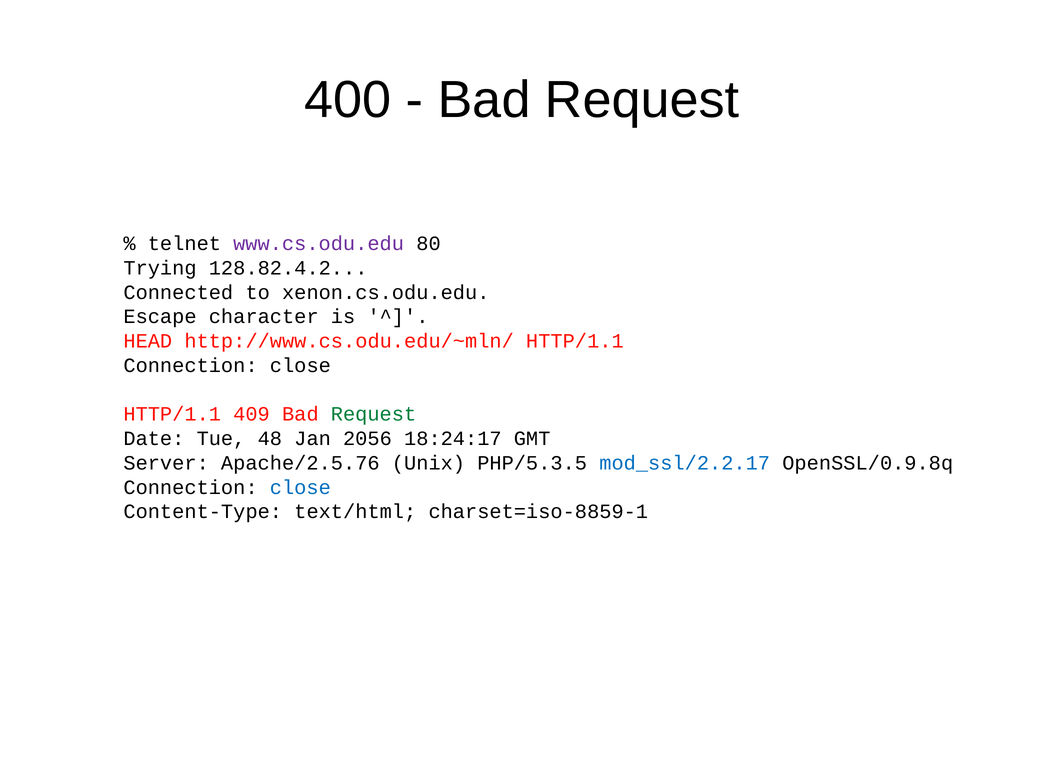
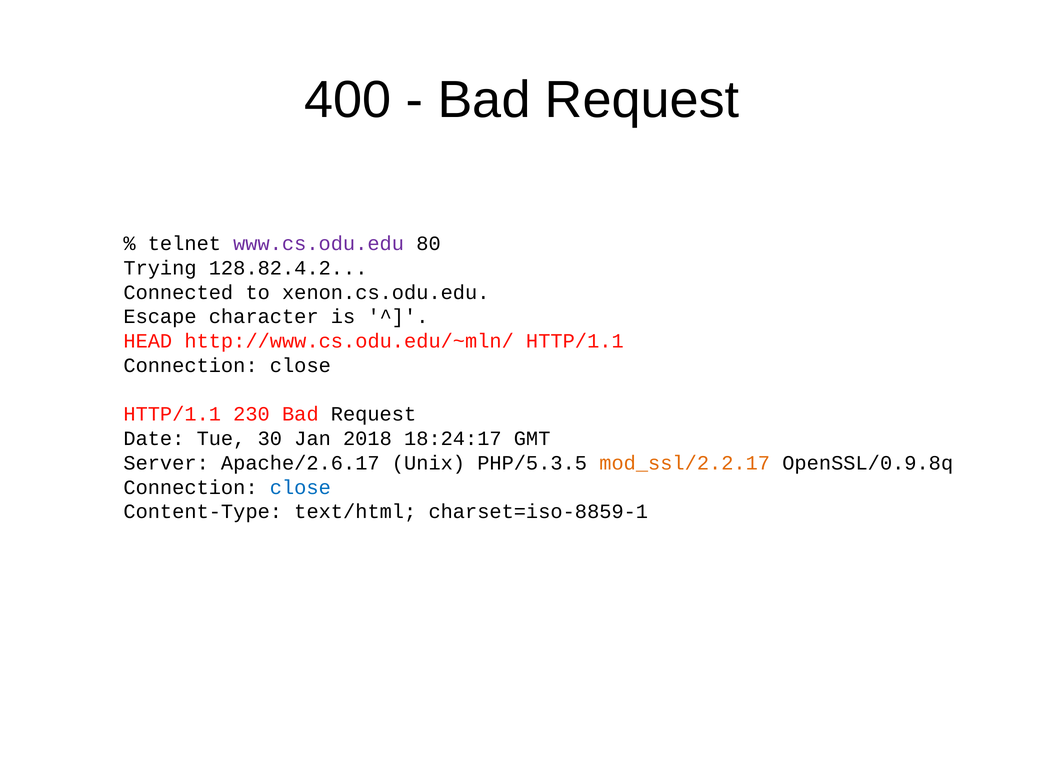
409: 409 -> 230 (251, 414)
Request colour: green -> black (374, 414)
48: 48 -> 30 (270, 439)
2056: 2056 -> 2018 (367, 439)
Apache/2.5.76: Apache/2.5.76 -> Apache/2.6.17 (300, 463)
mod_ssl/2.2.17 colour: blue -> orange (685, 463)
